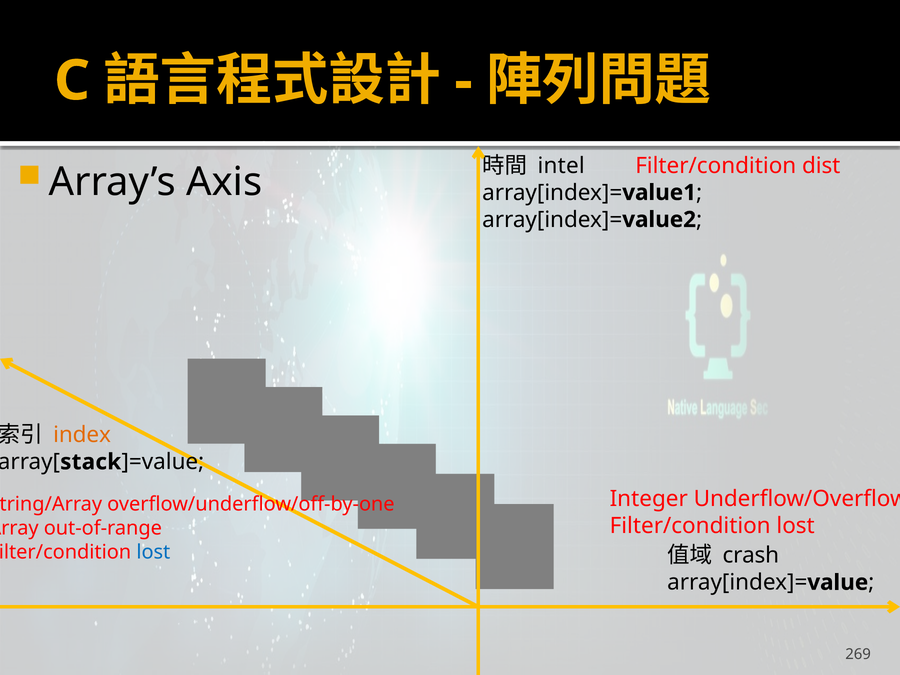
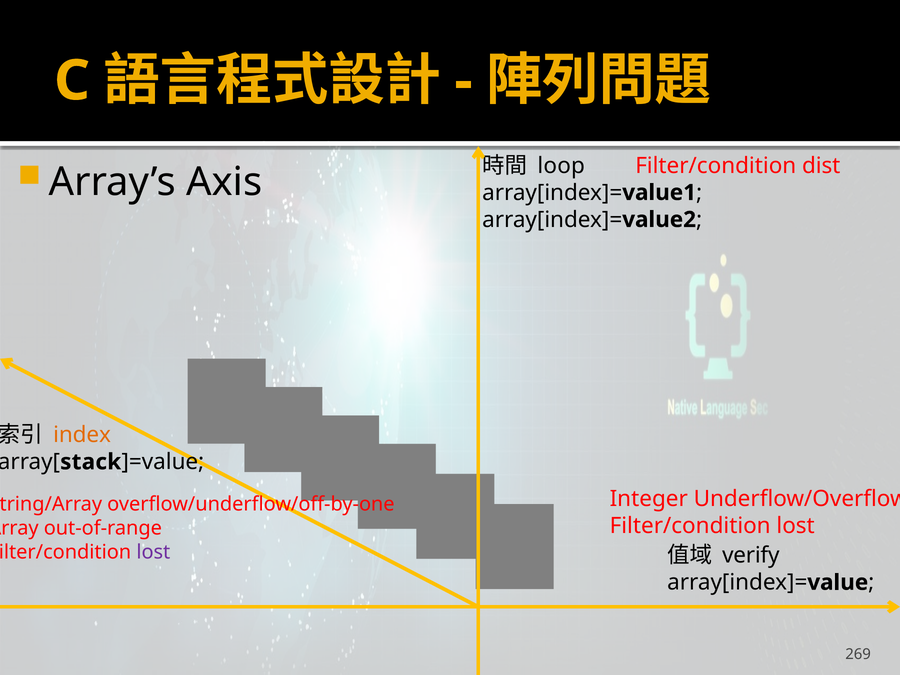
intel: intel -> loop (561, 166)
lost colour: blue -> purple (153, 552)
crash: crash -> verify (751, 555)
